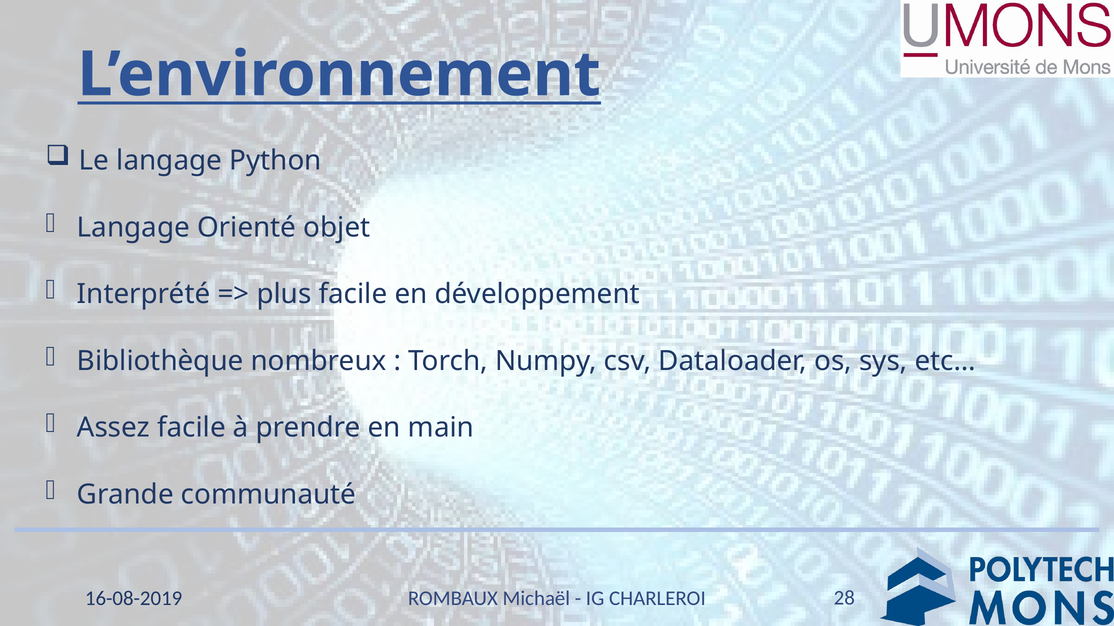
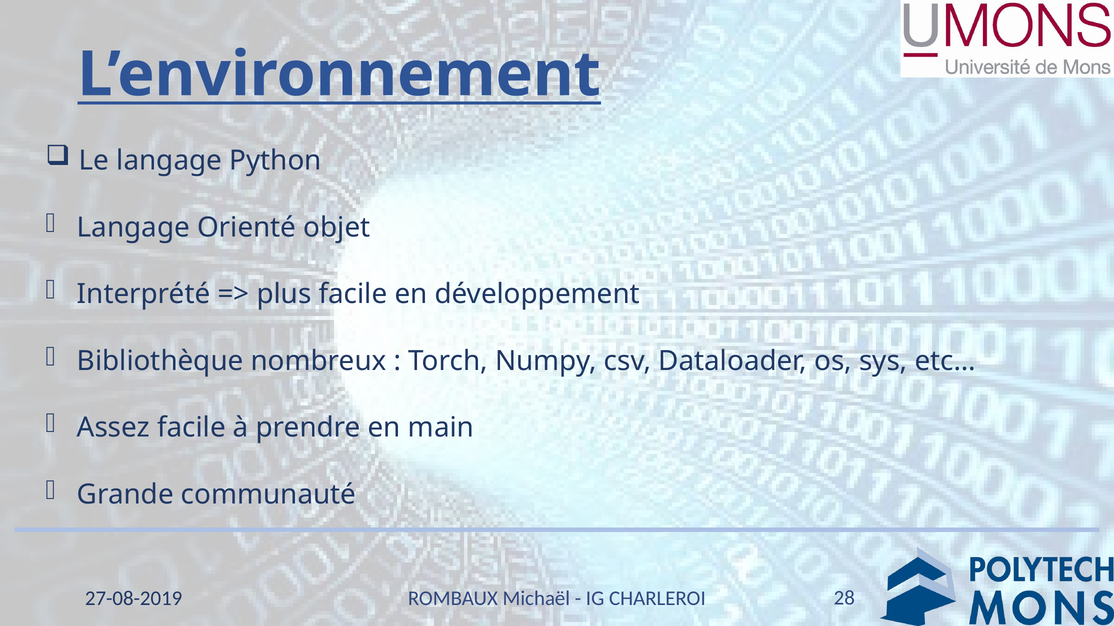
16-08-2019: 16-08-2019 -> 27-08-2019 (134, 599)
